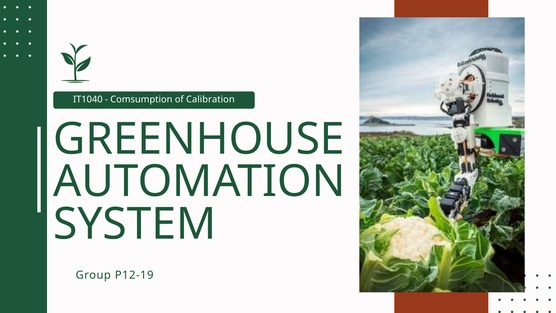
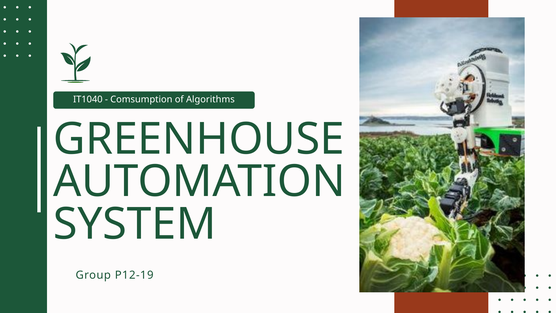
Calibration: Calibration -> Algorithms (210, 99)
